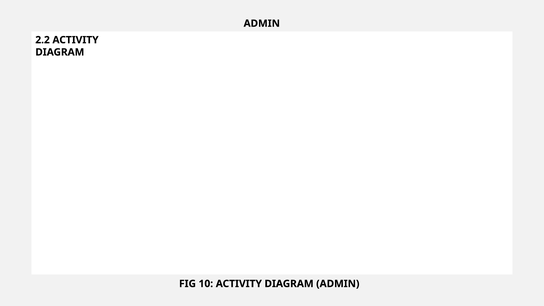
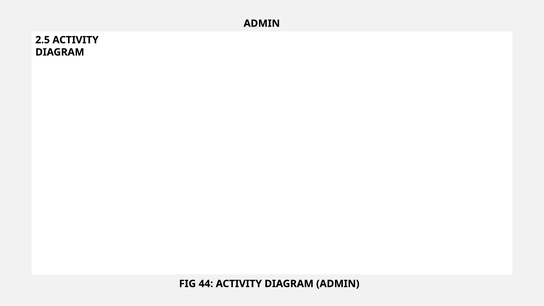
2.2: 2.2 -> 2.5 (43, 40)
10: 10 -> 44 (206, 284)
